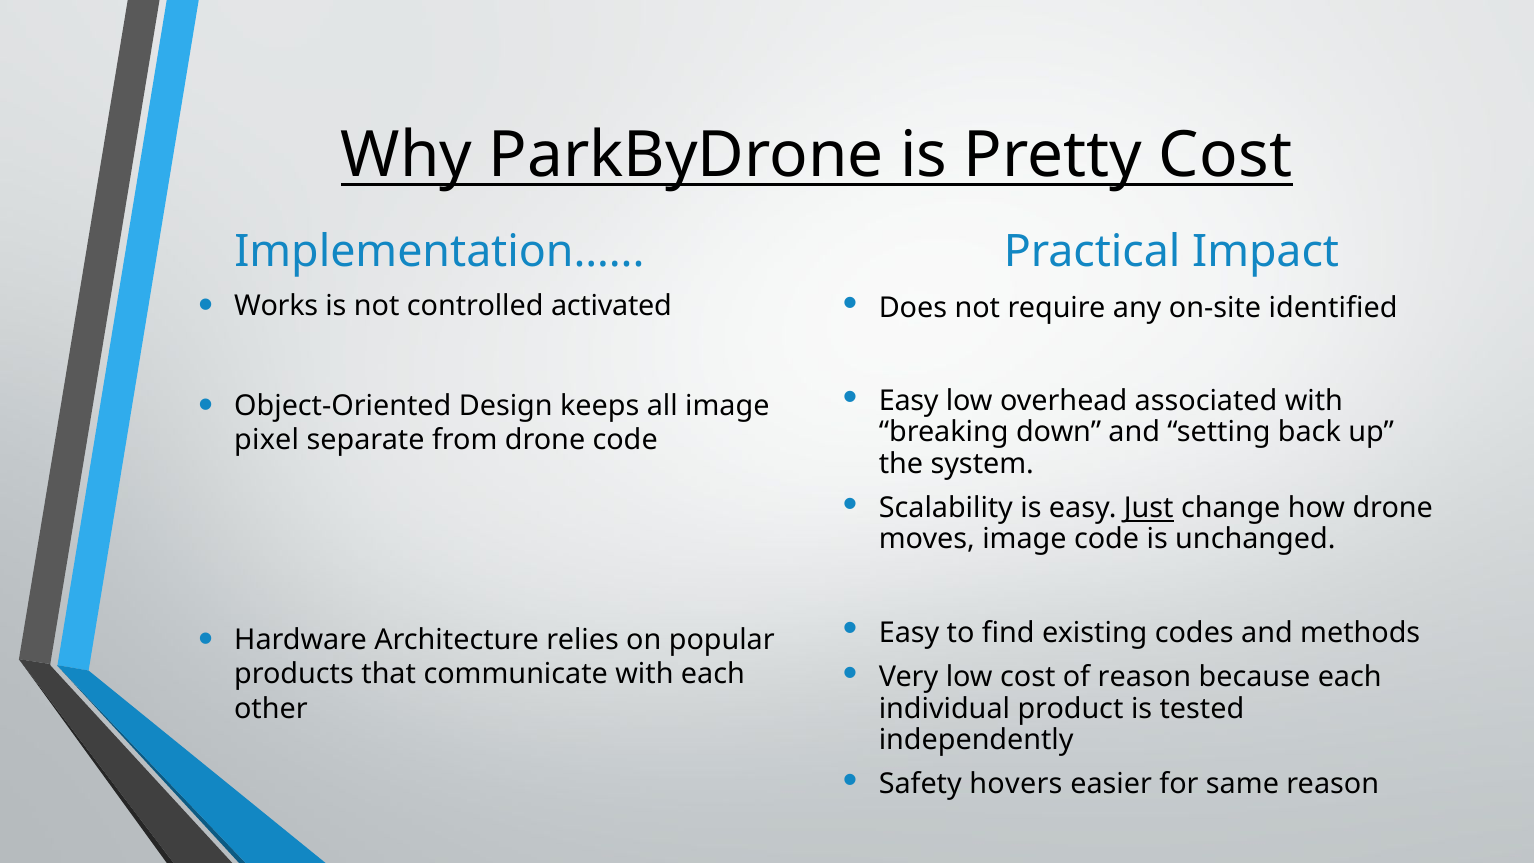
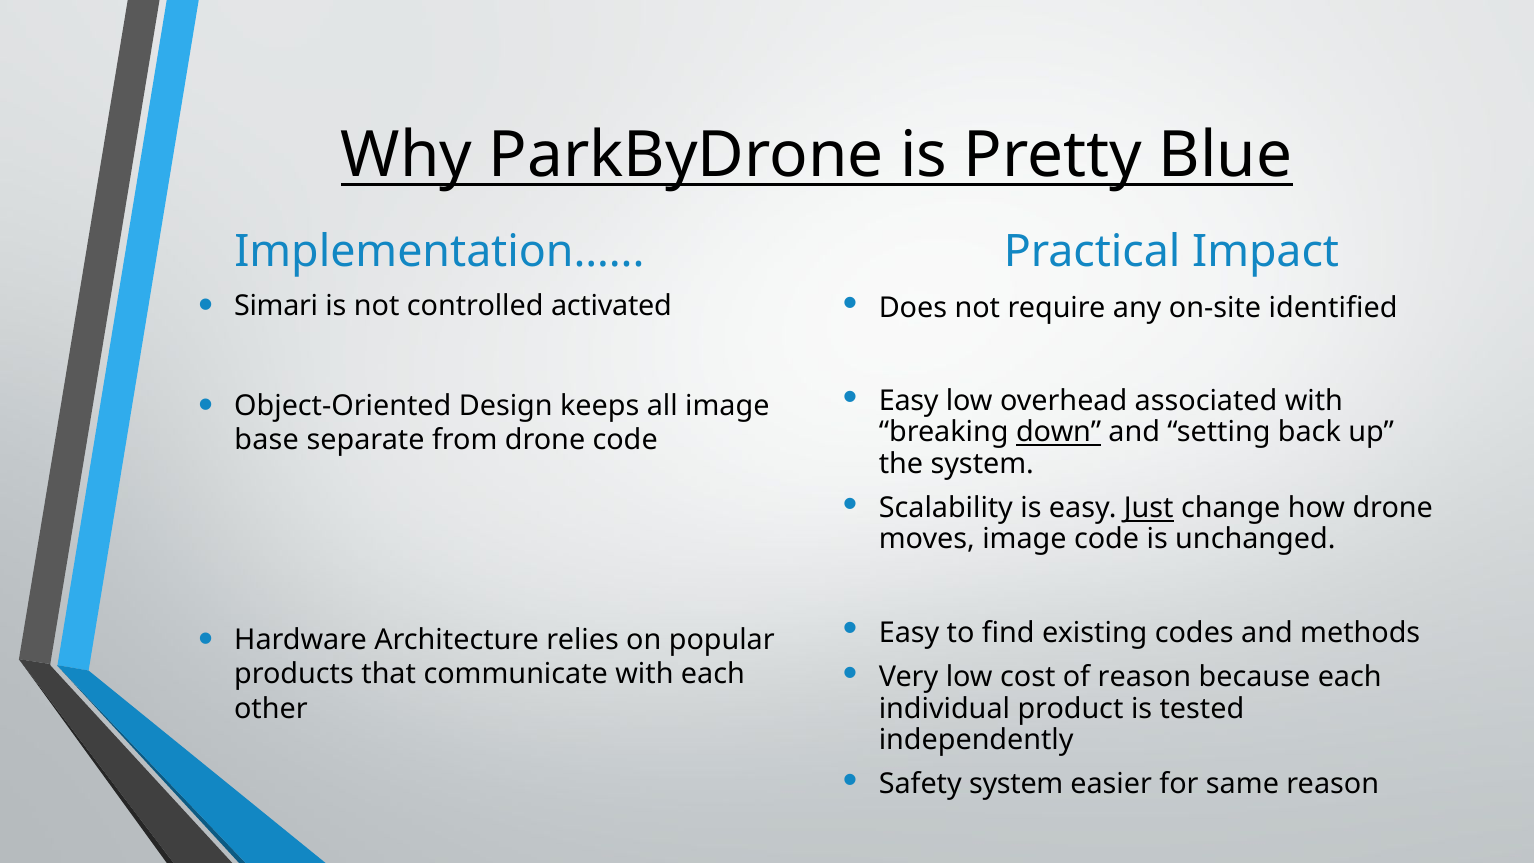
Pretty Cost: Cost -> Blue (1225, 155)
Works: Works -> Simari (276, 306)
down underline: none -> present (1059, 432)
pixel: pixel -> base (267, 440)
Safety hovers: hovers -> system (1016, 784)
